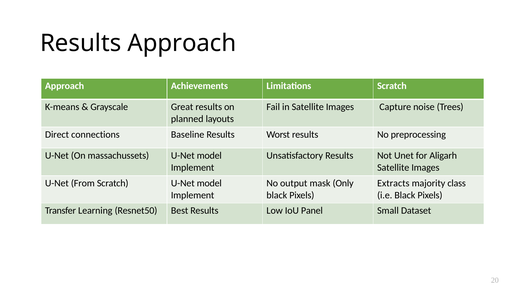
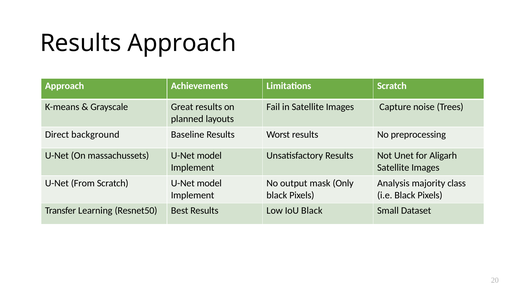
connections: connections -> background (95, 134)
Extracts: Extracts -> Analysis (393, 183)
IoU Panel: Panel -> Black (312, 210)
